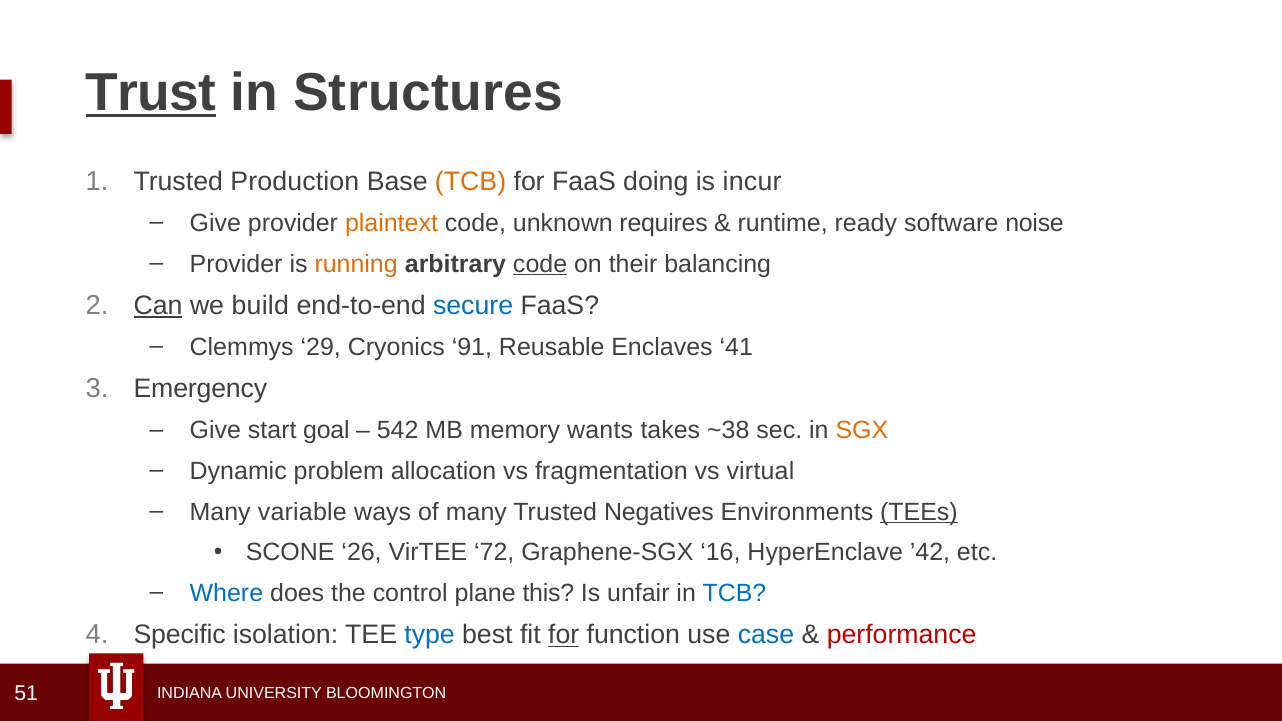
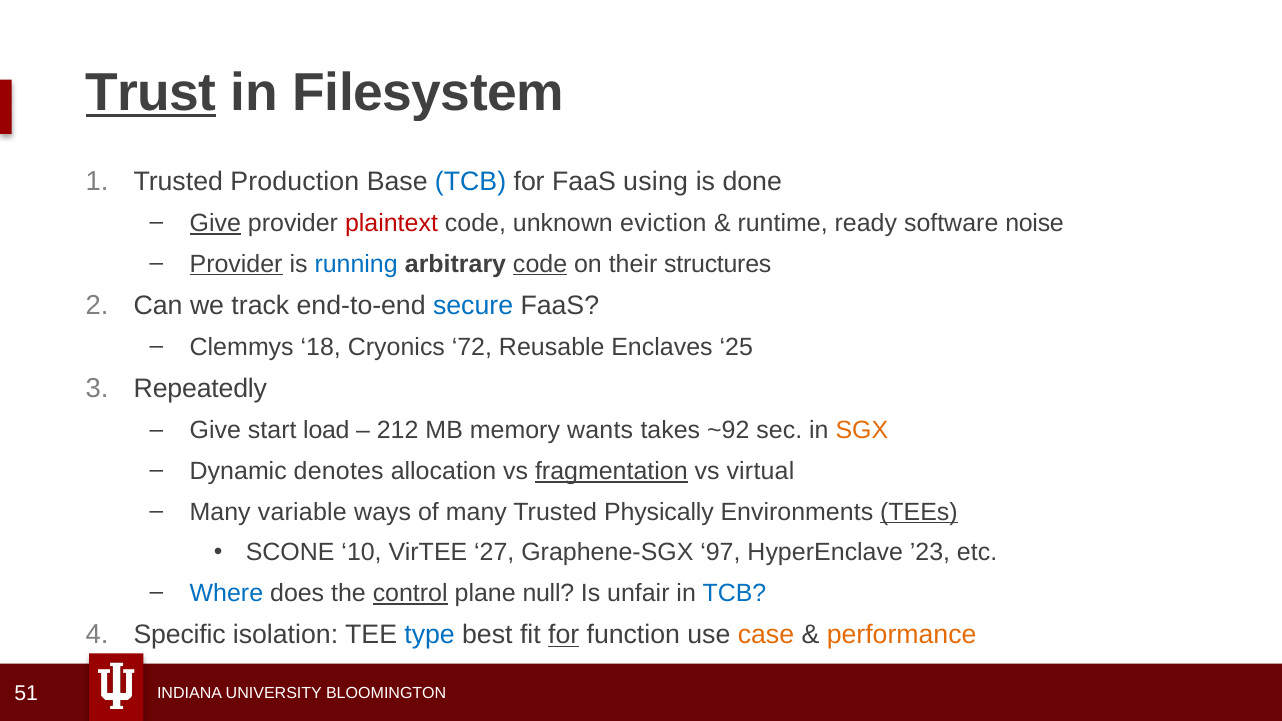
Structures: Structures -> Filesystem (428, 93)
TCB colour: orange -> blue (471, 182)
doing: doing -> using (656, 182)
incur: incur -> done (752, 182)
Give underline: none -> present (215, 223)
plaintext colour: orange -> red (391, 223)
requires: requires -> eviction (663, 223)
Provider underline: none -> present (236, 264)
running colour: orange -> blue (356, 264)
balancing: balancing -> structures (718, 264)
Can underline: present -> none (158, 306)
build: build -> track (260, 306)
29: 29 -> 18 (321, 347)
91: 91 -> 72 (472, 347)
41: 41 -> 25 (736, 347)
Emergency: Emergency -> Repeatedly (200, 389)
goal: goal -> load (326, 431)
542: 542 -> 212 (398, 431)
~38: ~38 -> ~92 (728, 431)
problem: problem -> denotes (339, 471)
fragmentation underline: none -> present (611, 471)
Negatives: Negatives -> Physically (659, 512)
26: 26 -> 10 (362, 553)
72: 72 -> 27 (494, 553)
16: 16 -> 97 (720, 553)
’42: ’42 -> ’23 (930, 553)
control underline: none -> present (410, 593)
this: this -> null (548, 593)
case colour: blue -> orange (766, 635)
performance colour: red -> orange (902, 635)
